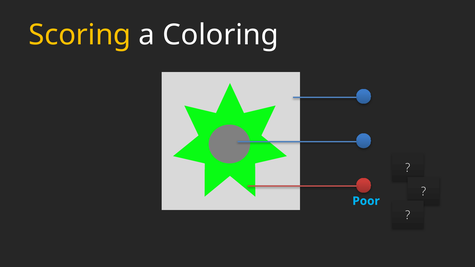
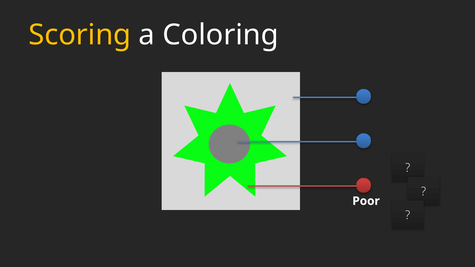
Poor colour: light blue -> white (366, 201)
